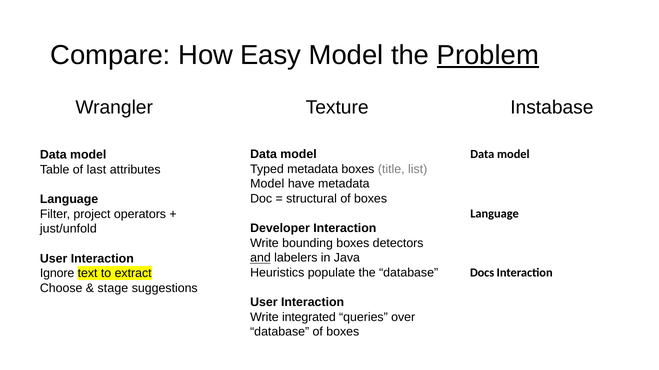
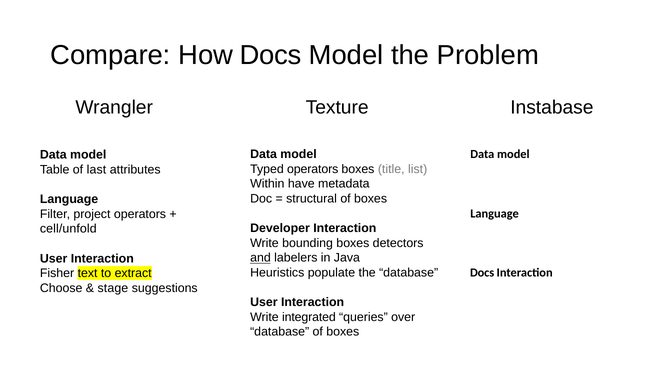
How Easy: Easy -> Docs (271, 55)
Problem underline: present -> none (488, 55)
Typed metadata: metadata -> operators (313, 169)
Model: Model -> Within (267, 184)
just/unfold: just/unfold -> cell/unfold (68, 229)
Ignore: Ignore -> Fisher (57, 274)
